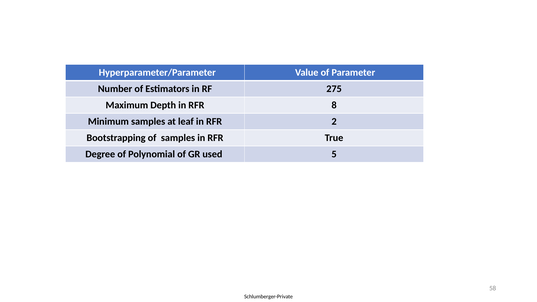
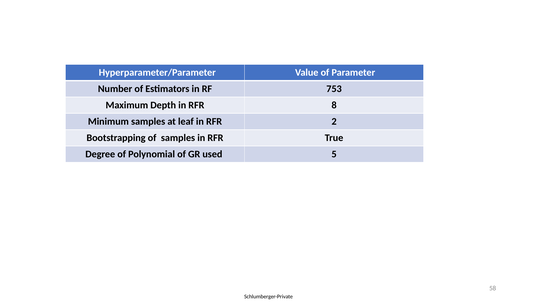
275: 275 -> 753 (334, 89)
